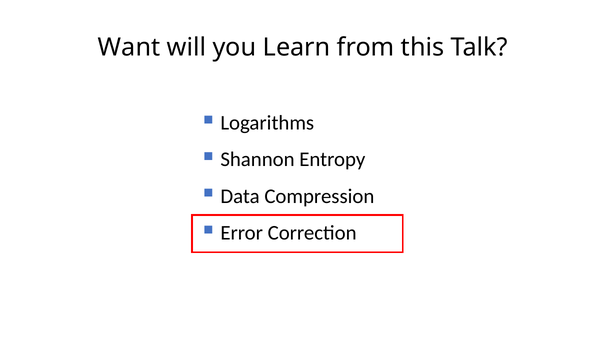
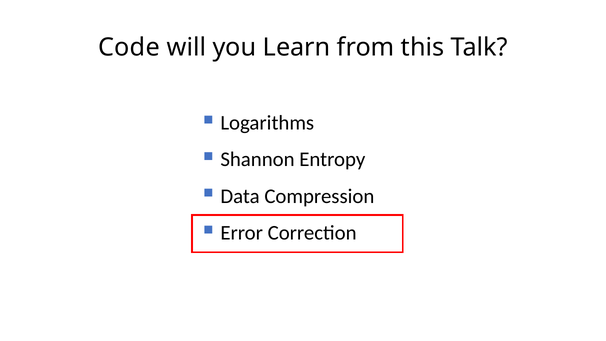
Want: Want -> Code (129, 48)
